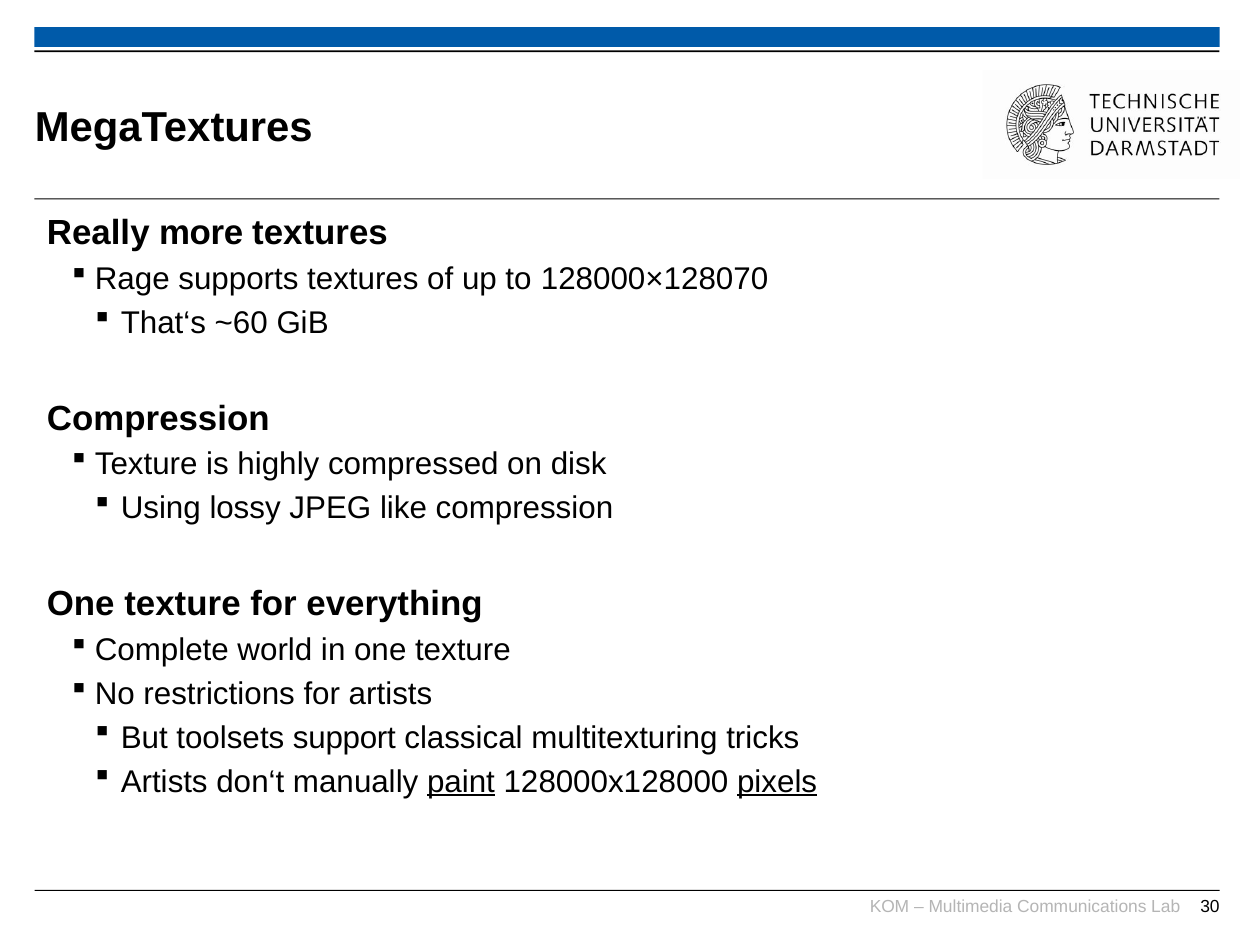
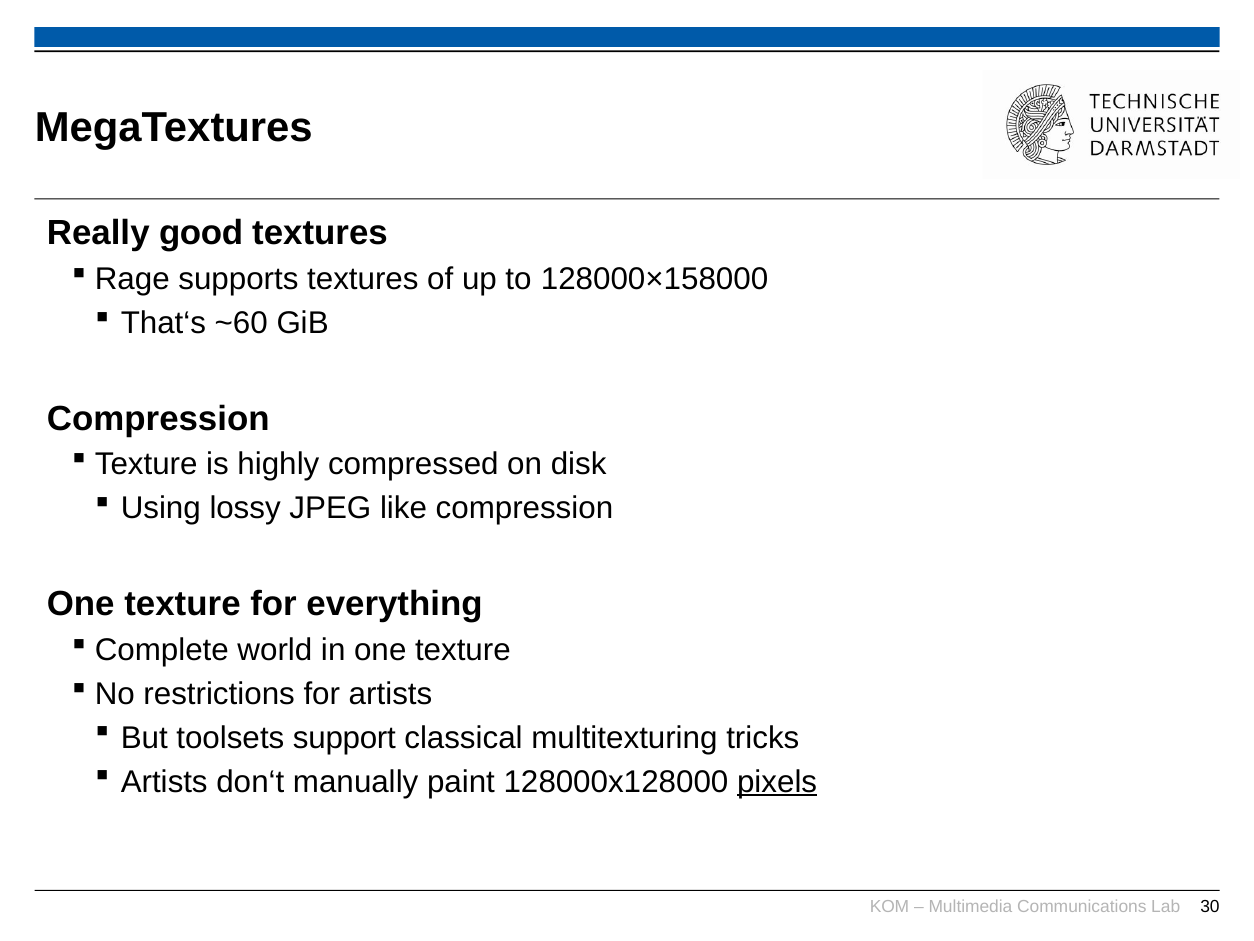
more: more -> good (201, 233)
128000×128070: 128000×128070 -> 128000×158000 (655, 279)
paint underline: present -> none (461, 781)
